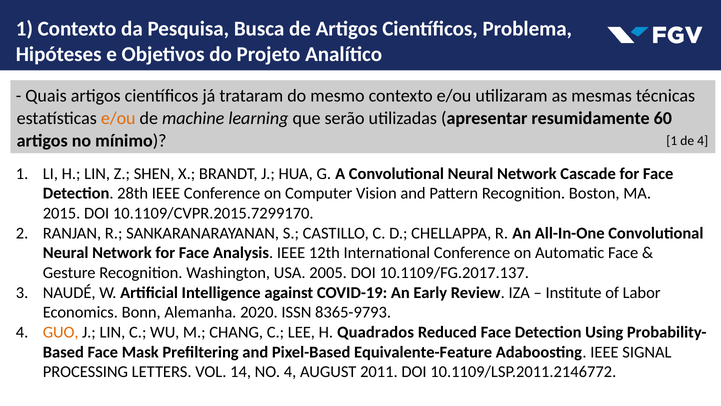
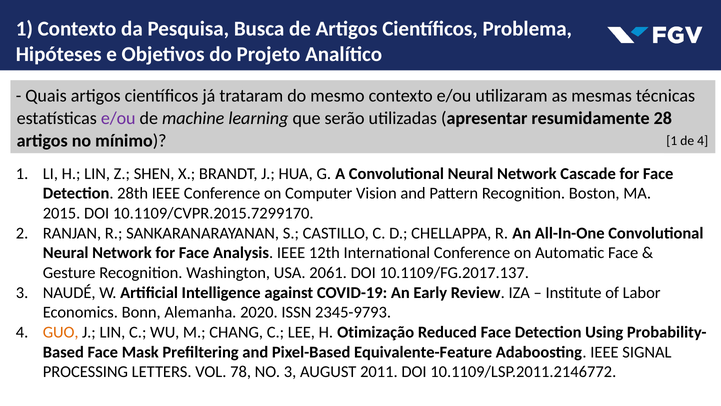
e/ou colour: orange -> purple (118, 118)
60: 60 -> 28 (663, 118)
2005: 2005 -> 2061 (328, 272)
8365-9793: 8365-9793 -> 2345-9793 (353, 312)
Quadrados: Quadrados -> Otimização (376, 332)
14: 14 -> 78 (241, 372)
NO 4: 4 -> 3 (290, 372)
